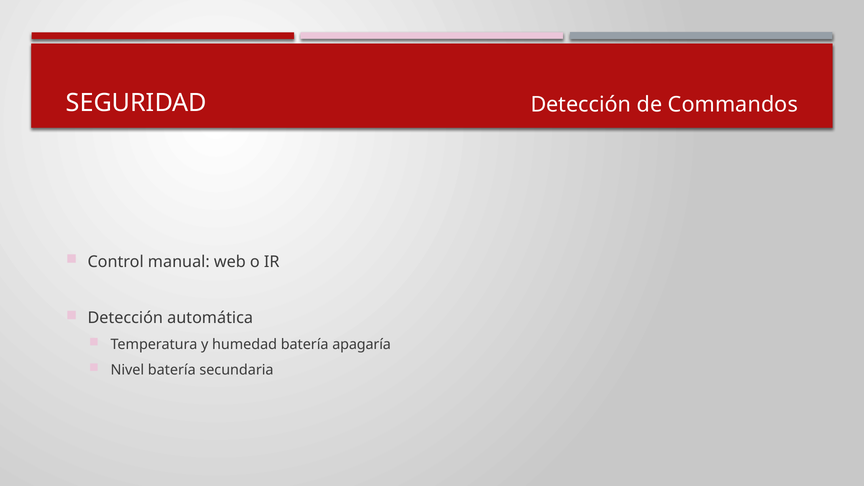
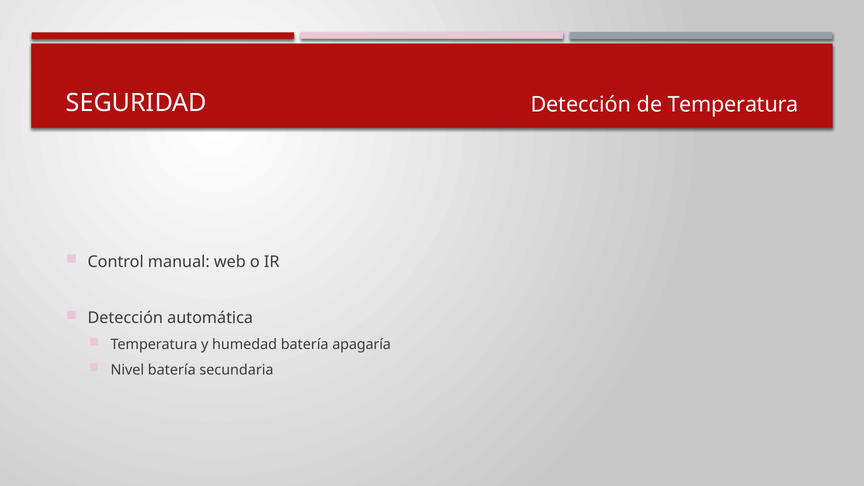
de Commandos: Commandos -> Temperatura (733, 105)
